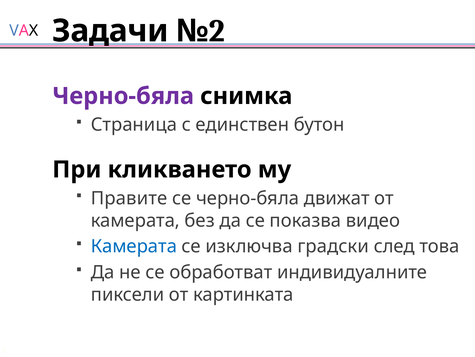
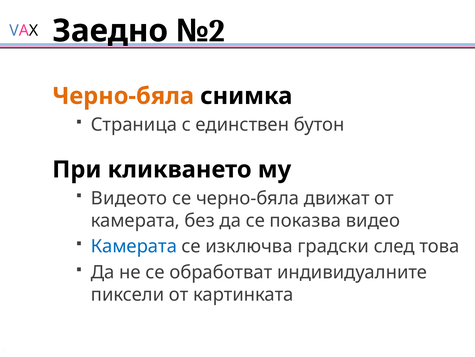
Задачи: Задачи -> Заедно (110, 31)
Черно-бяла colour: purple -> orange (123, 96)
Правите: Правите -> Видеото (129, 198)
